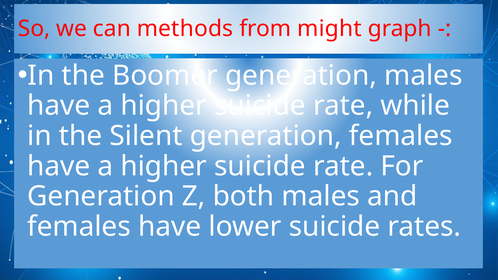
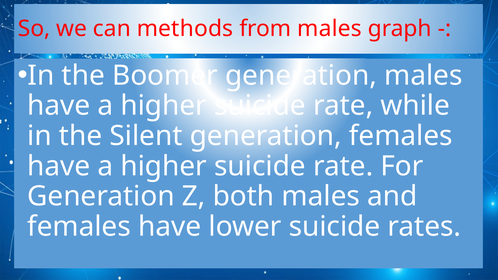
from might: might -> males (330, 29)
